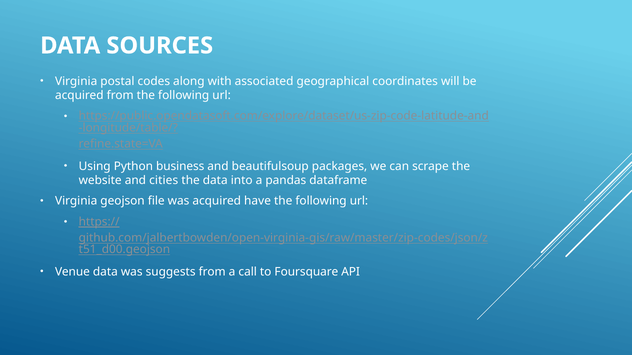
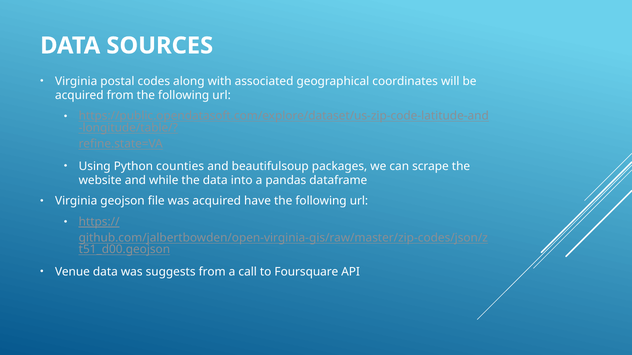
business: business -> counties (180, 167)
cities: cities -> while (164, 181)
